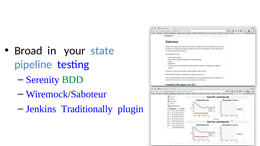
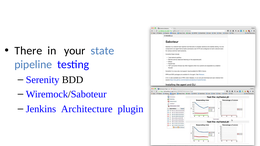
Broad: Broad -> There (28, 51)
BDD colour: green -> black (73, 80)
Traditionally: Traditionally -> Architecture (87, 109)
